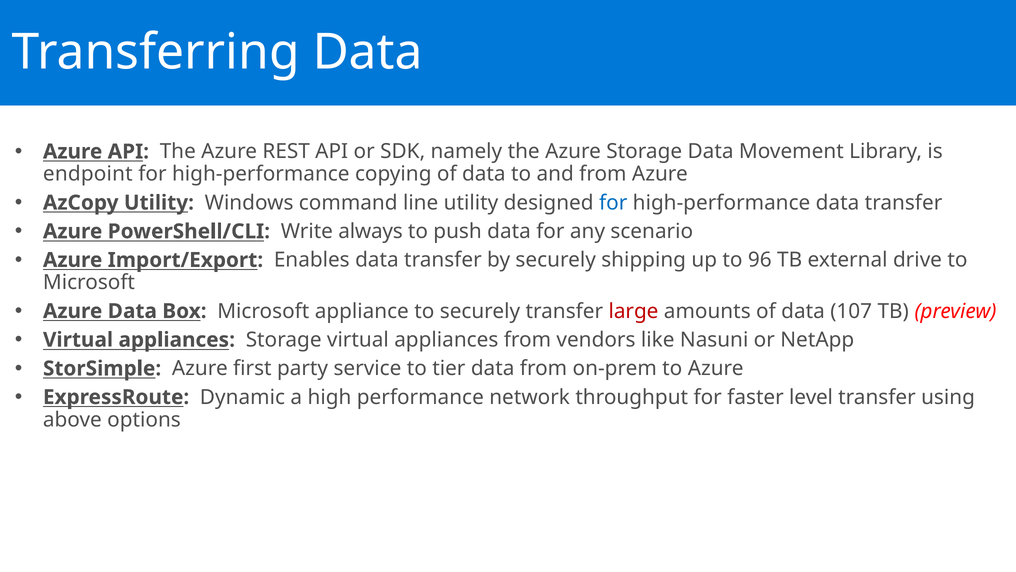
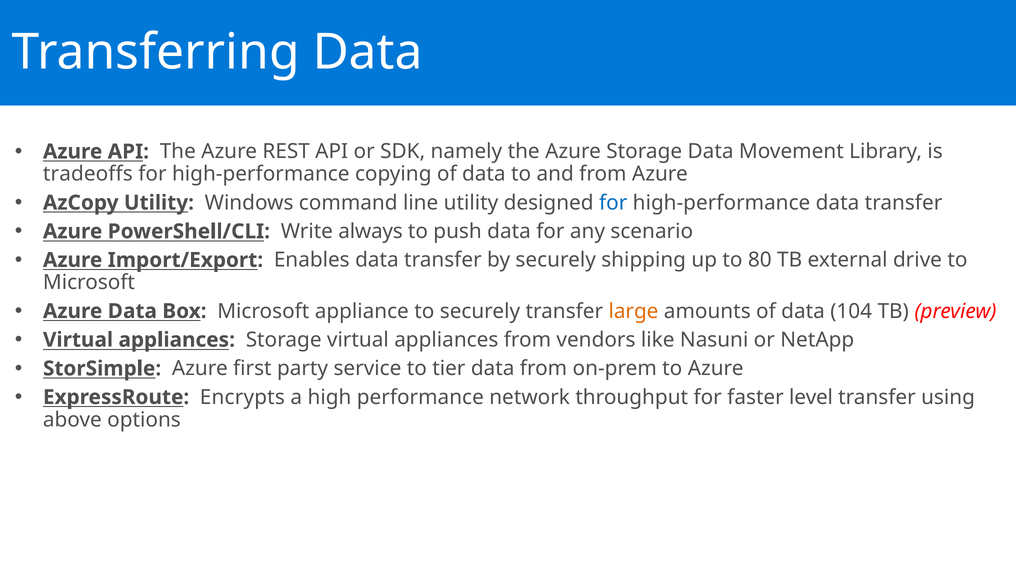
endpoint: endpoint -> tradeoffs (88, 174)
96: 96 -> 80 (760, 260)
large colour: red -> orange (634, 311)
107: 107 -> 104 (851, 311)
Dynamic: Dynamic -> Encrypts (242, 397)
